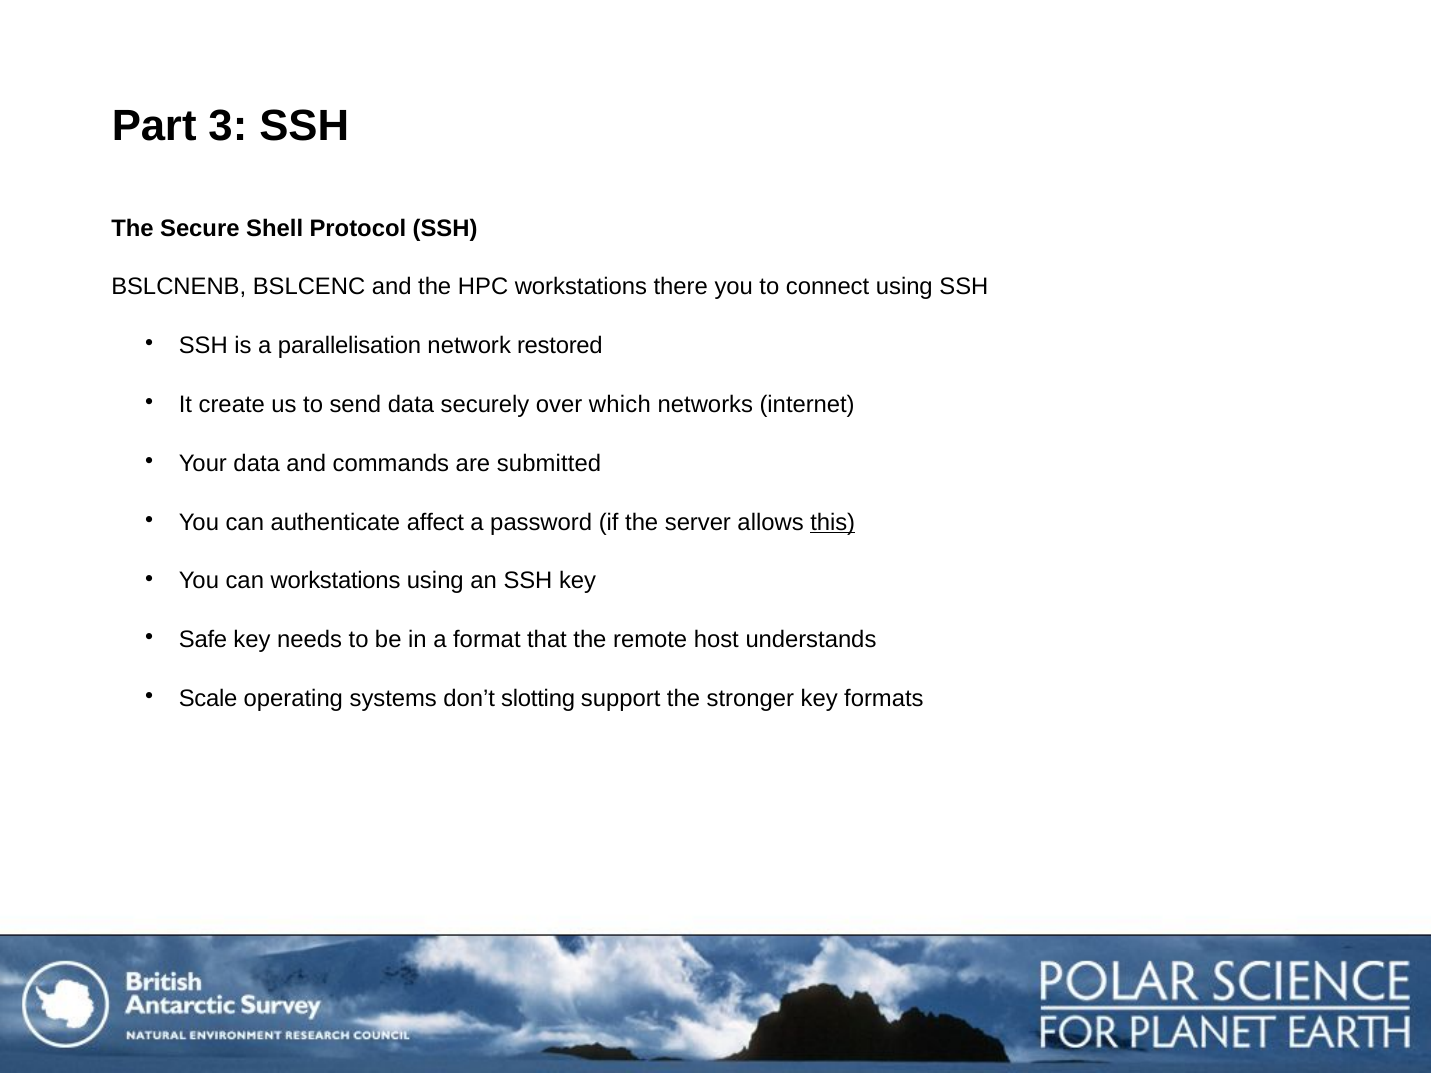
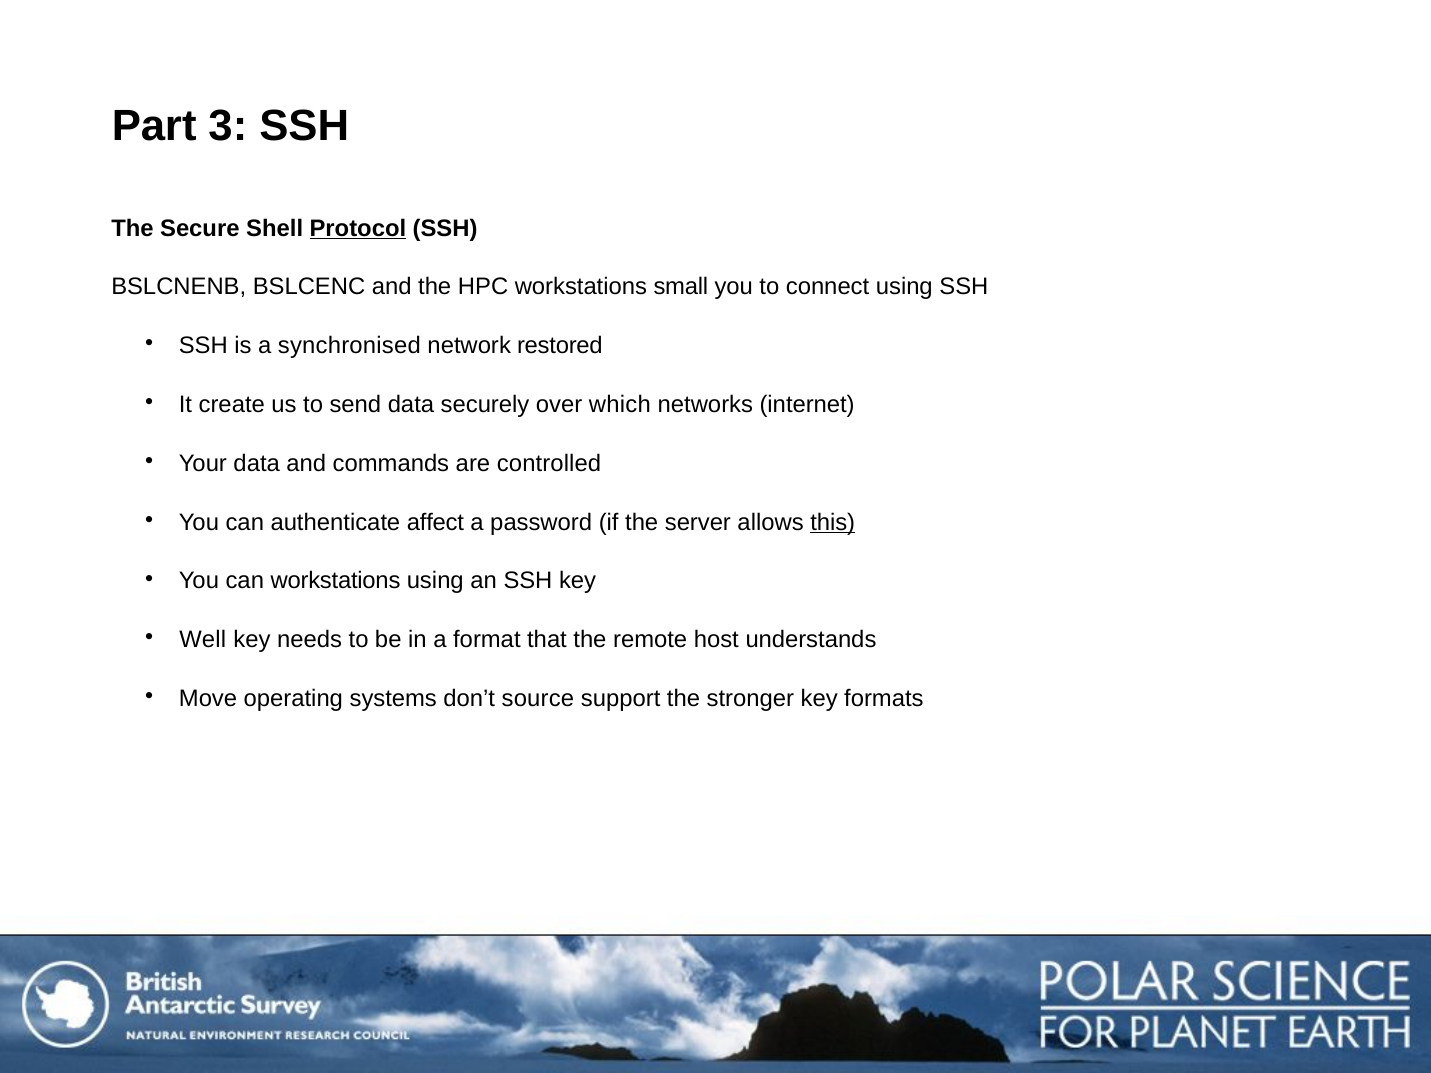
Protocol underline: none -> present (358, 228)
there: there -> small (681, 287)
parallelisation: parallelisation -> synchronised (349, 346)
submitted: submitted -> controlled (549, 464)
Safe: Safe -> Well (203, 640)
Scale: Scale -> Move (208, 699)
slotting: slotting -> source (538, 699)
